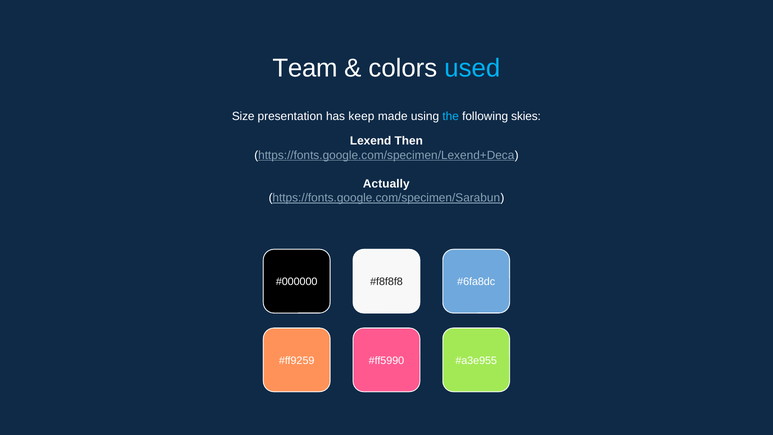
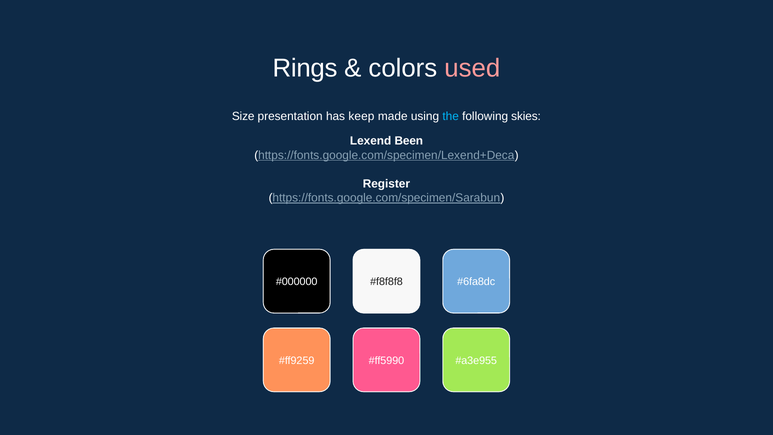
Team: Team -> Rings (305, 68)
used colour: light blue -> pink (472, 68)
Then: Then -> Been (409, 141)
Actually: Actually -> Register (386, 184)
